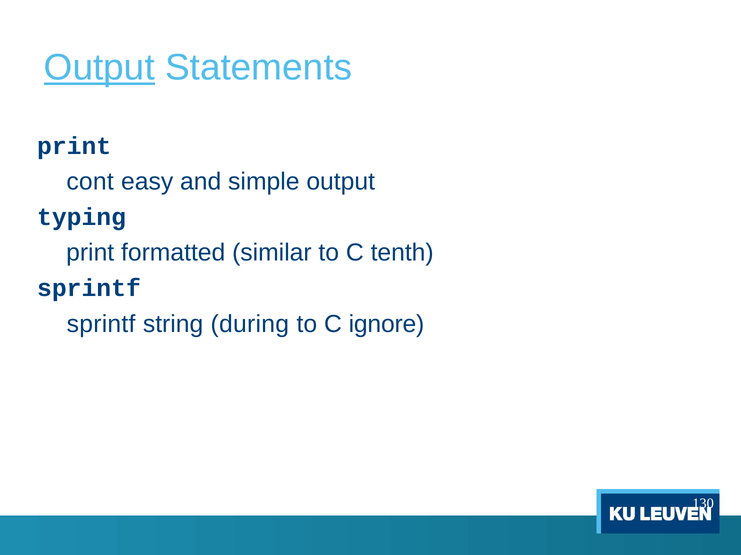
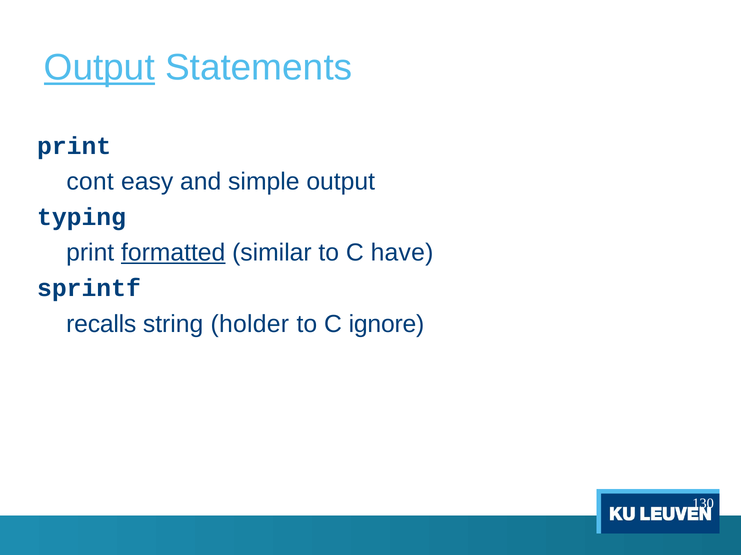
formatted underline: none -> present (173, 253)
tenth: tenth -> have (402, 253)
sprintf: sprintf -> recalls (101, 324)
during: during -> holder (250, 324)
